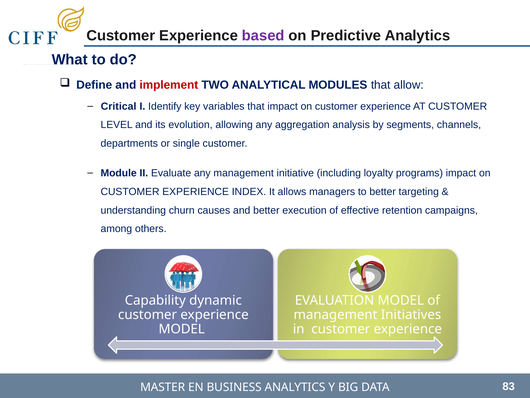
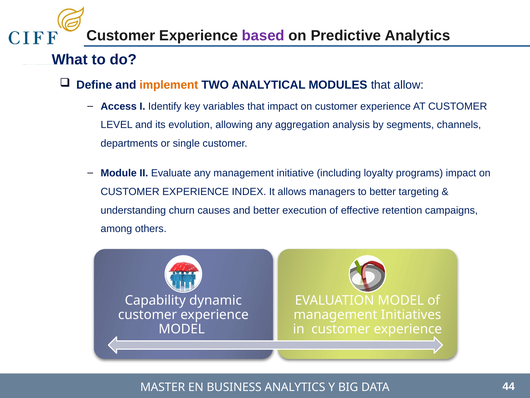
implement colour: red -> orange (169, 85)
Critical: Critical -> Access (119, 106)
83: 83 -> 44 (509, 386)
